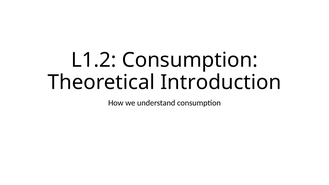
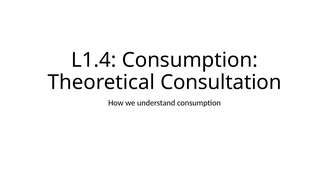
L1.2: L1.2 -> L1.4 (94, 60)
Introduction: Introduction -> Consultation (221, 82)
